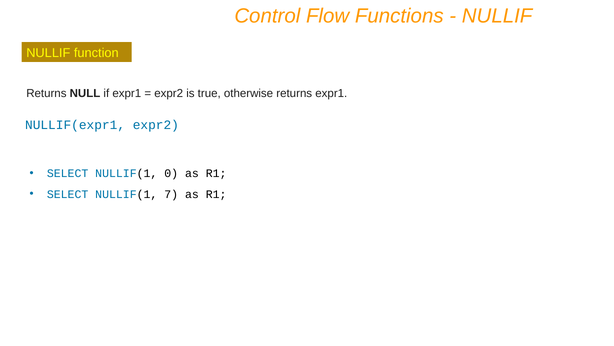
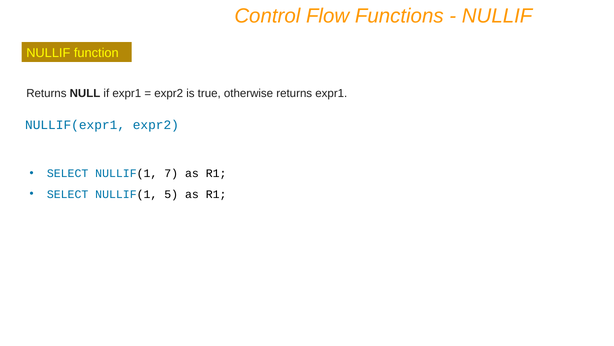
0: 0 -> 7 (171, 173)
7: 7 -> 5 (171, 194)
